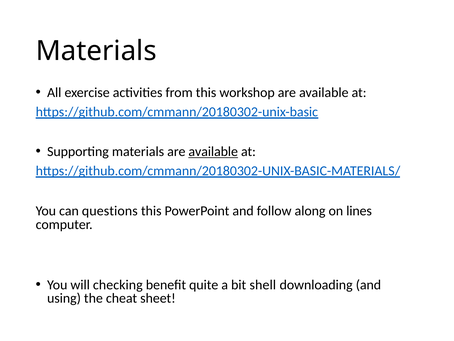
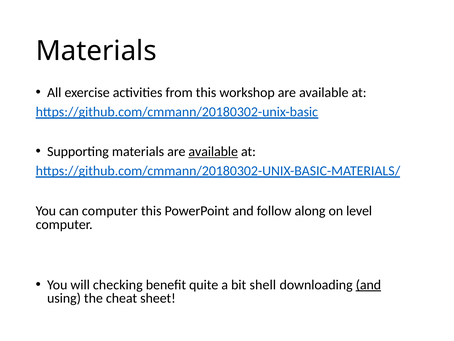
can questions: questions -> computer (110, 211)
lines: lines -> level (359, 211)
and underline: none -> present (368, 284)
